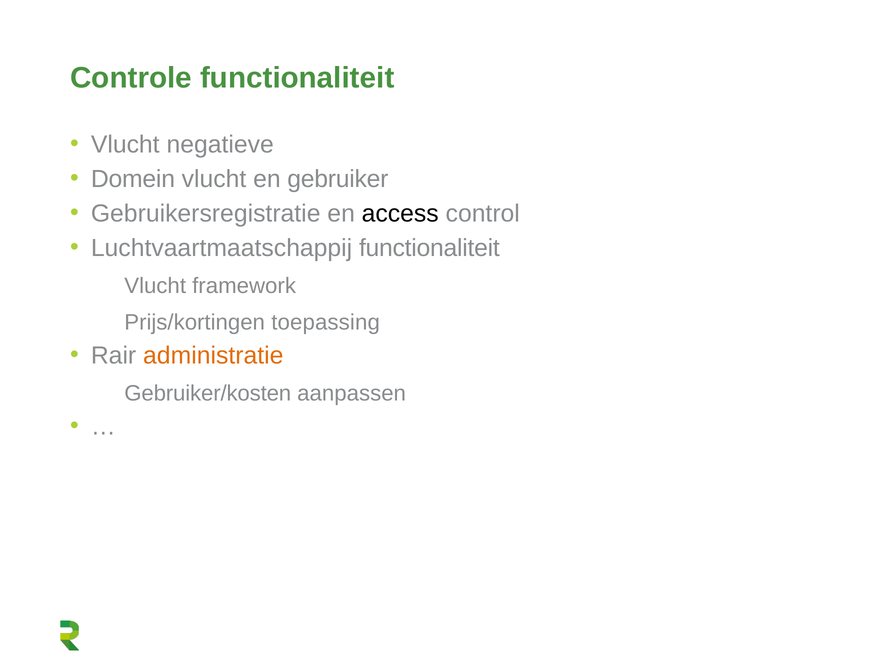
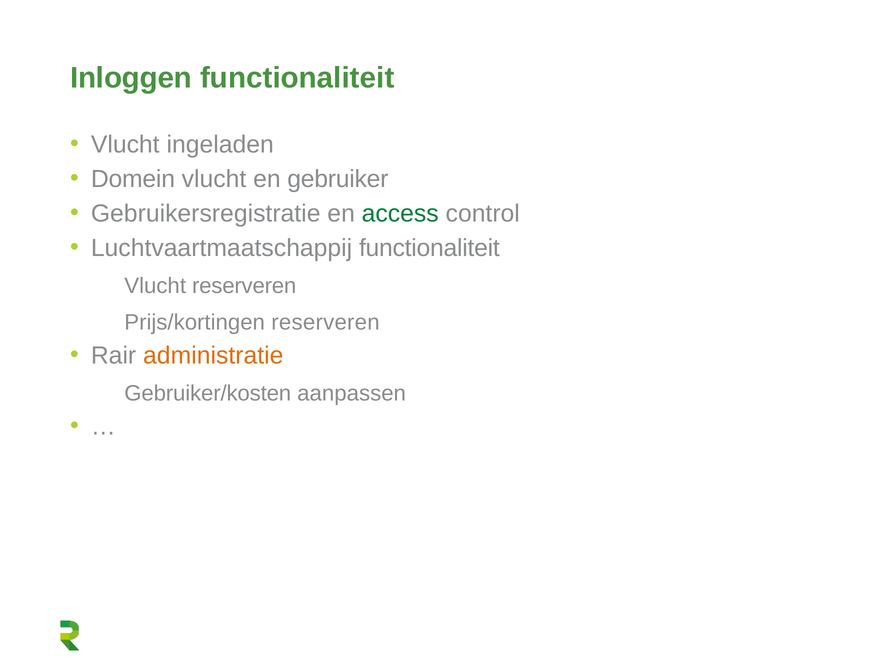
Controle: Controle -> Inloggen (131, 78)
negatieve: negatieve -> ingeladen (220, 145)
access colour: black -> green (400, 214)
Vlucht framework: framework -> reserveren (244, 286)
Prijs/kortingen toepassing: toepassing -> reserveren (326, 323)
